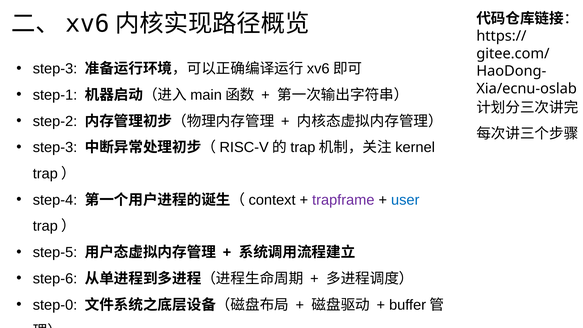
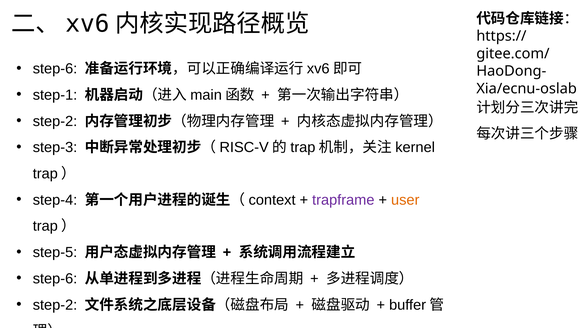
step-3: step-3 -> step-6 (55, 69)
user colour: blue -> orange (405, 200)
step-0: step-0 -> step-2 (55, 305)
